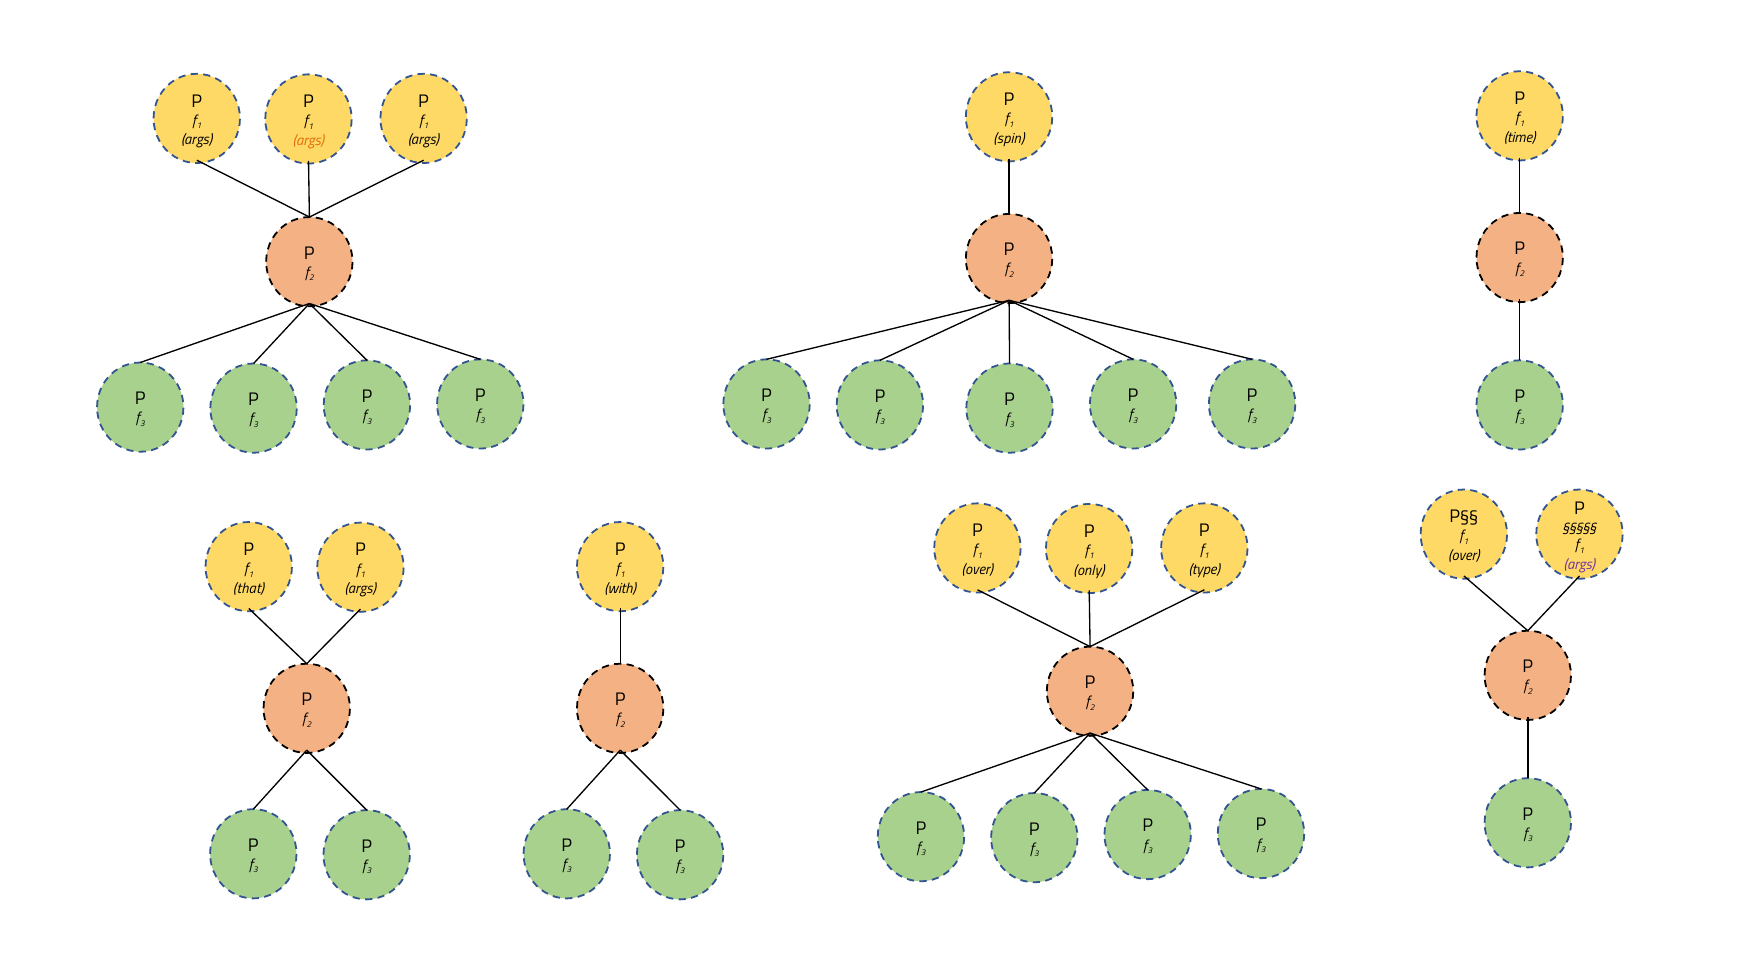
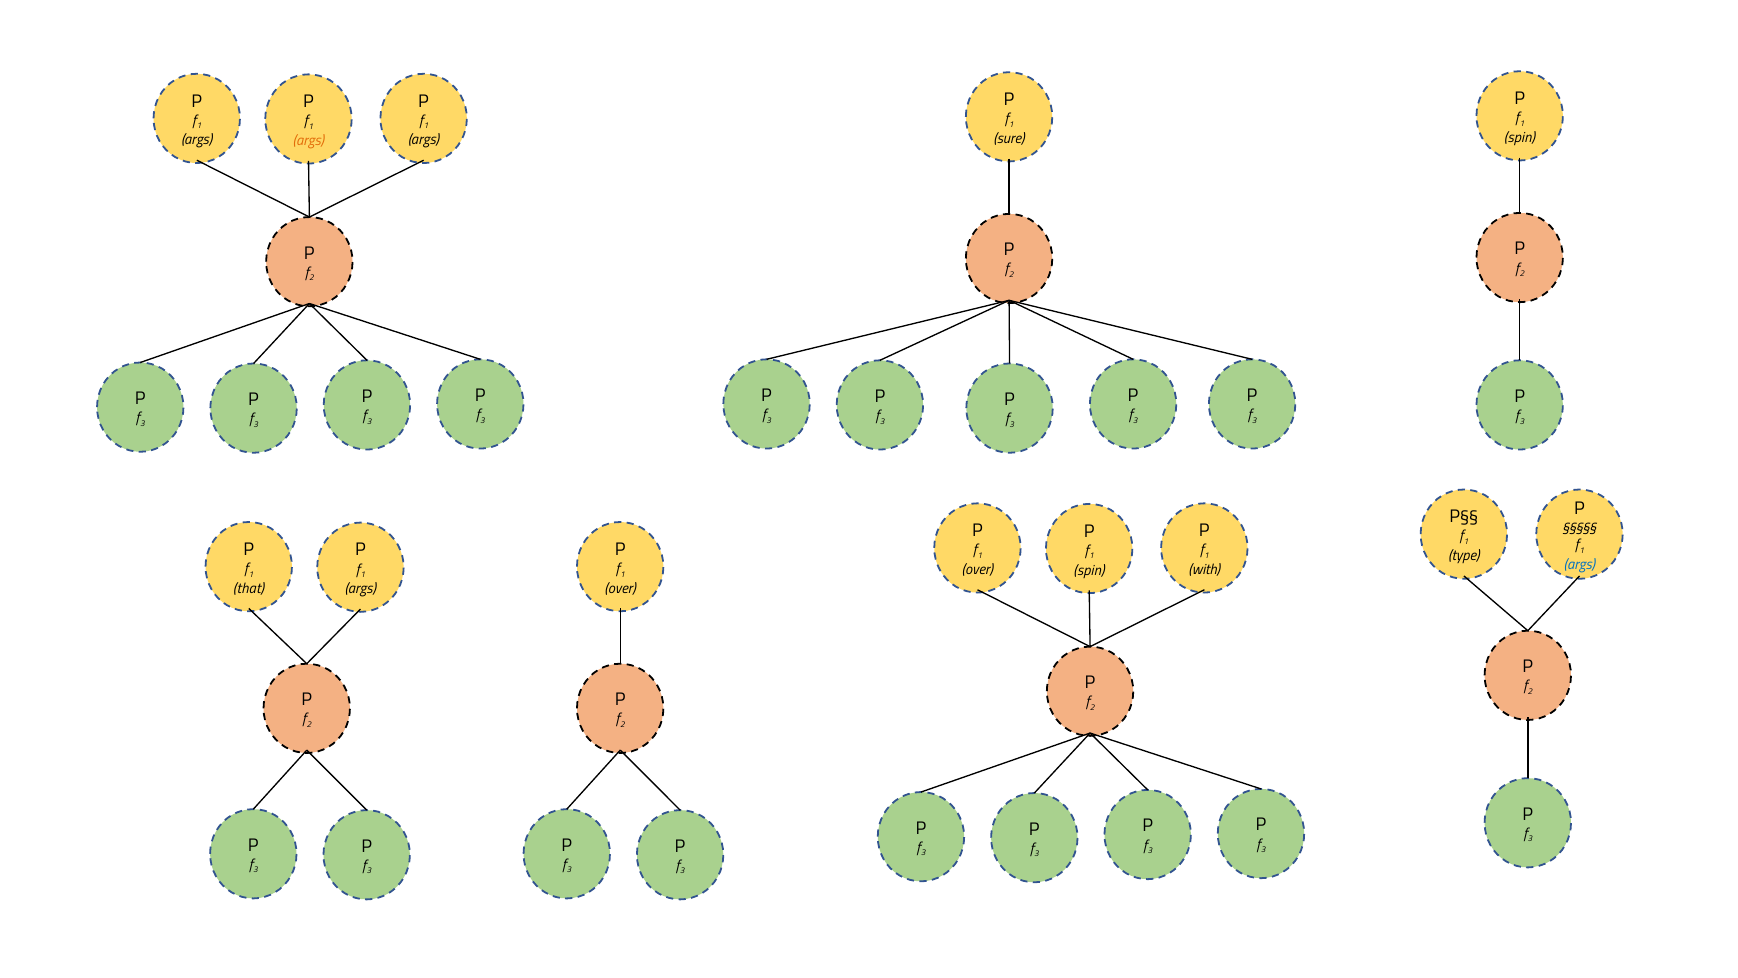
time: time -> spin (1520, 138)
spin: spin -> sure (1009, 139)
over: over -> type (1464, 556)
args colour: purple -> blue (1579, 564)
type: type -> with (1204, 569)
only: only -> spin (1089, 570)
with: with -> over (620, 588)
